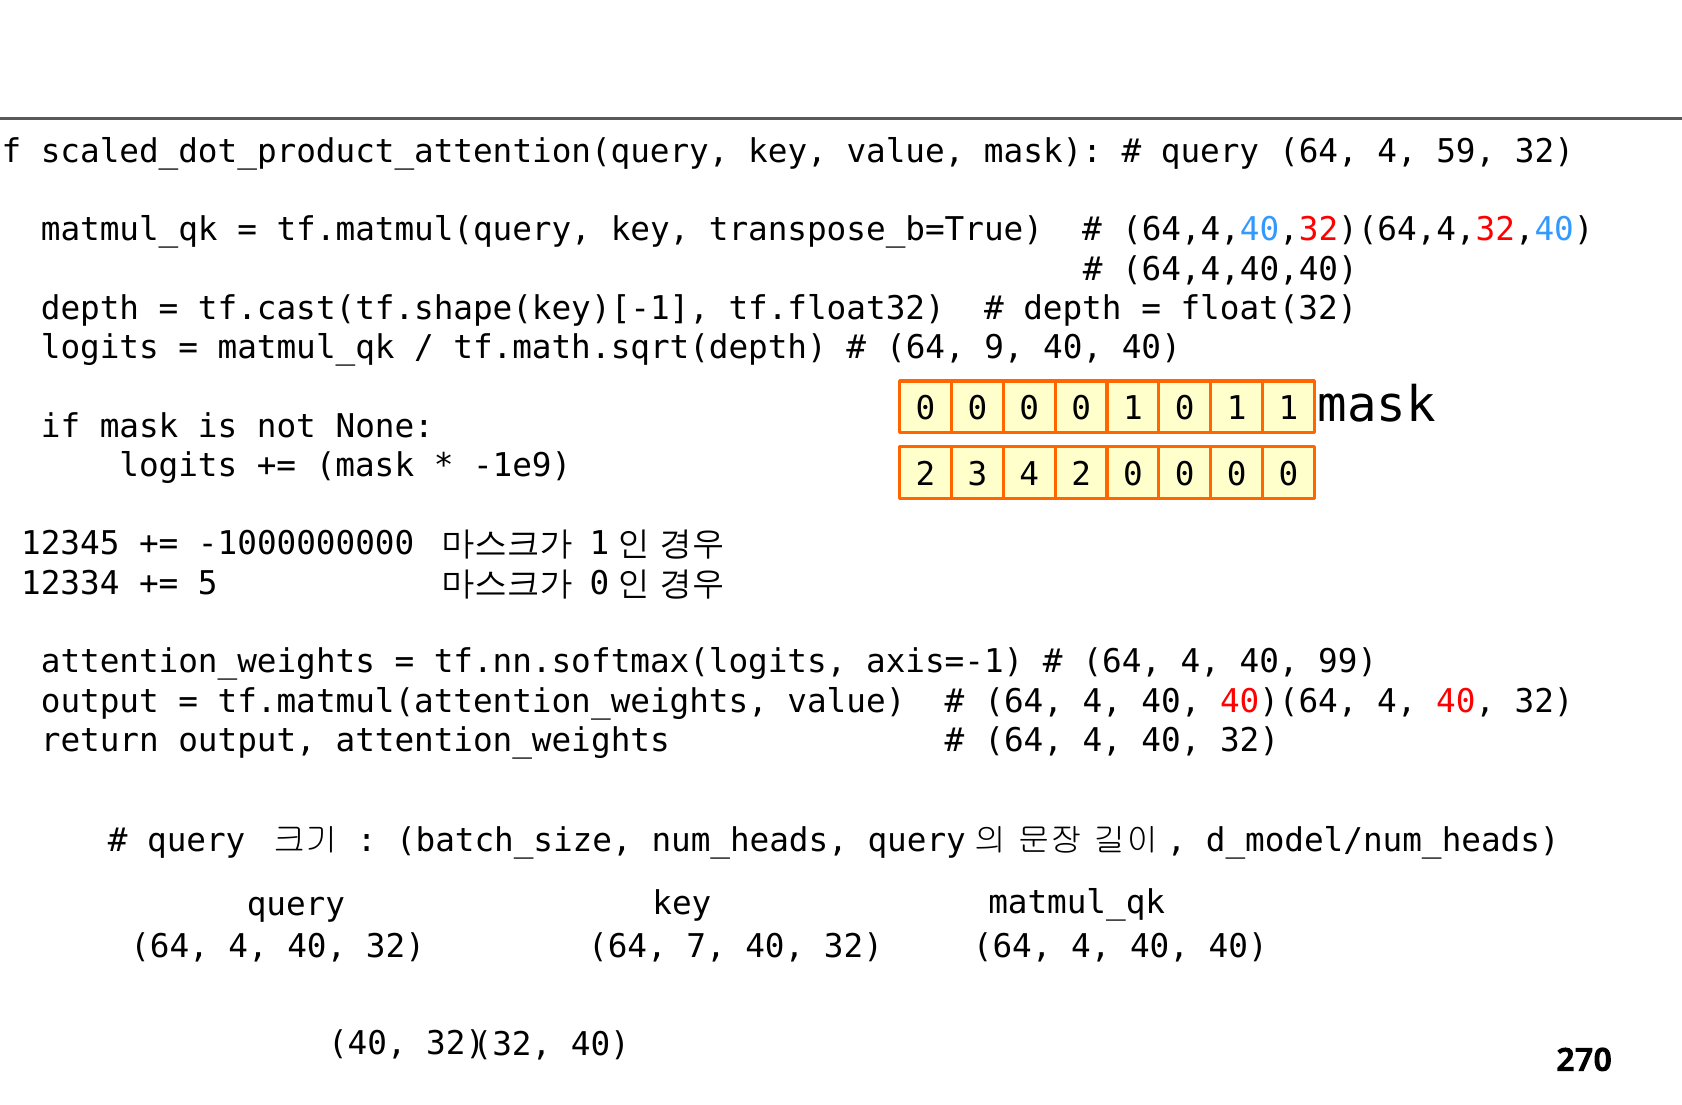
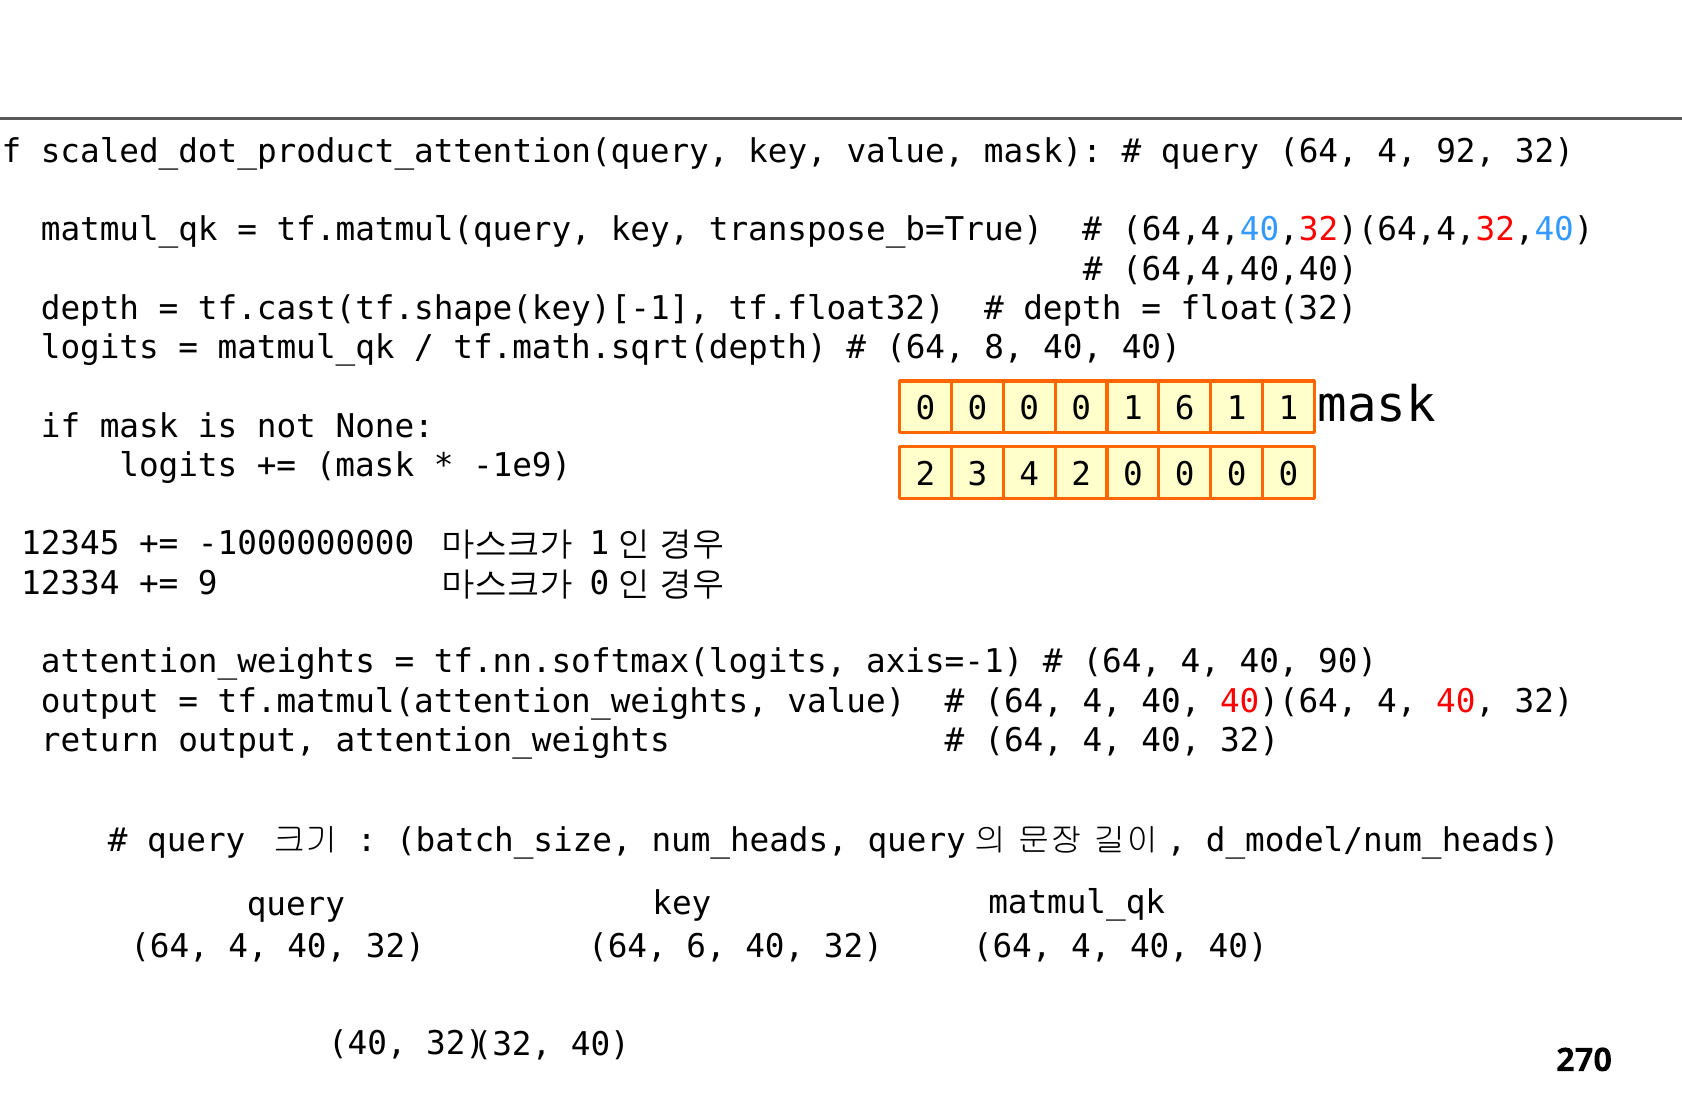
59: 59 -> 92 (1466, 151)
9: 9 -> 8 (1004, 348)
1 0: 0 -> 6 (1185, 409)
5: 5 -> 9 (208, 583)
99: 99 -> 90 (1348, 662)
64 7: 7 -> 6 (706, 947)
